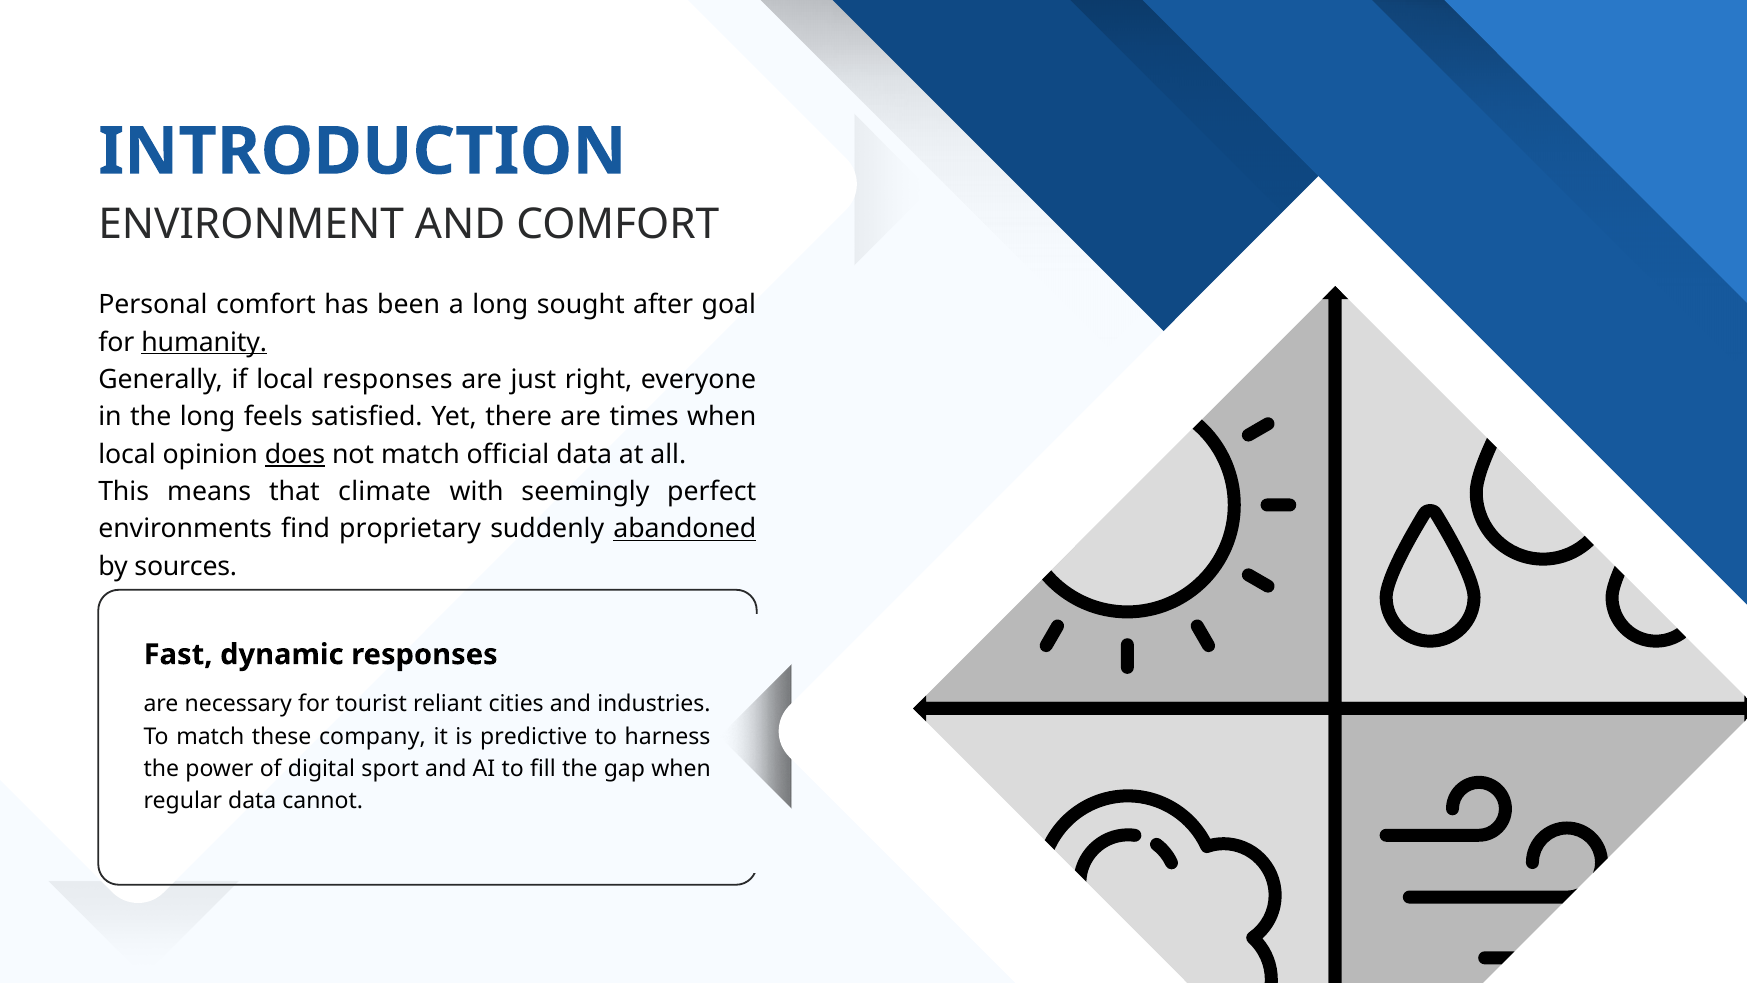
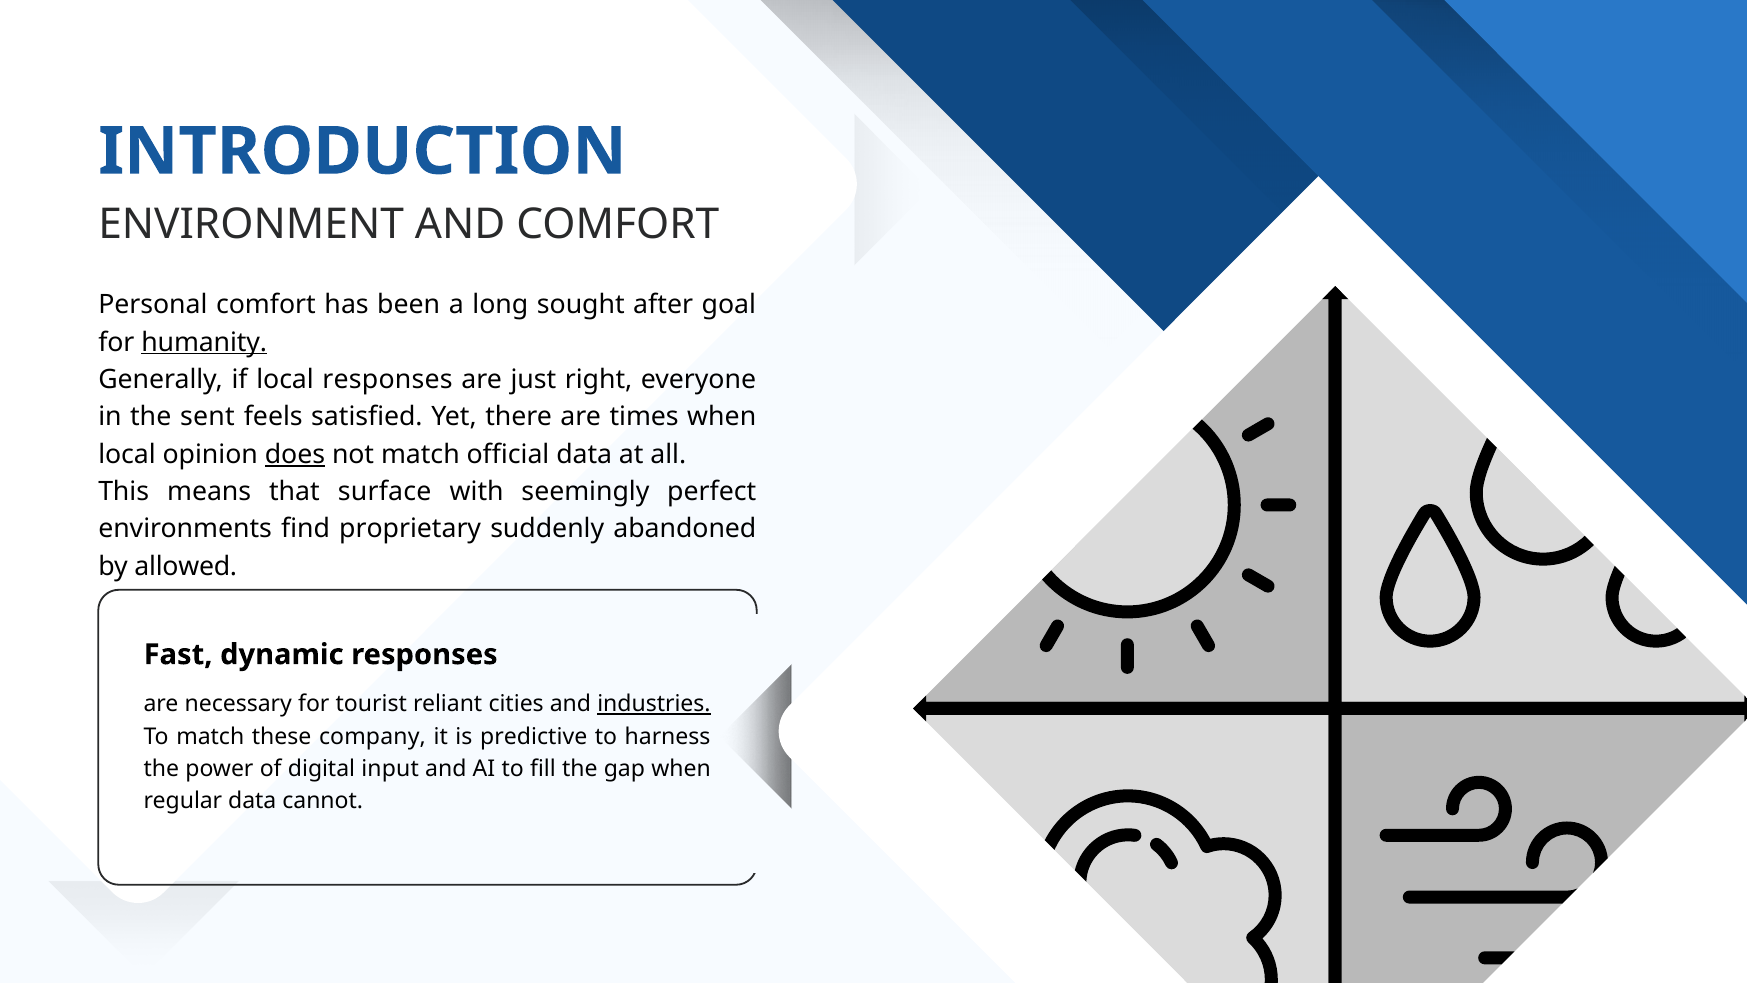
the long: long -> sent (207, 417)
climate: climate -> surface (385, 492)
abandoned underline: present -> none (685, 529)
sources: sources -> allowed (186, 566)
industries underline: none -> present (654, 704)
sport: sport -> input (390, 768)
